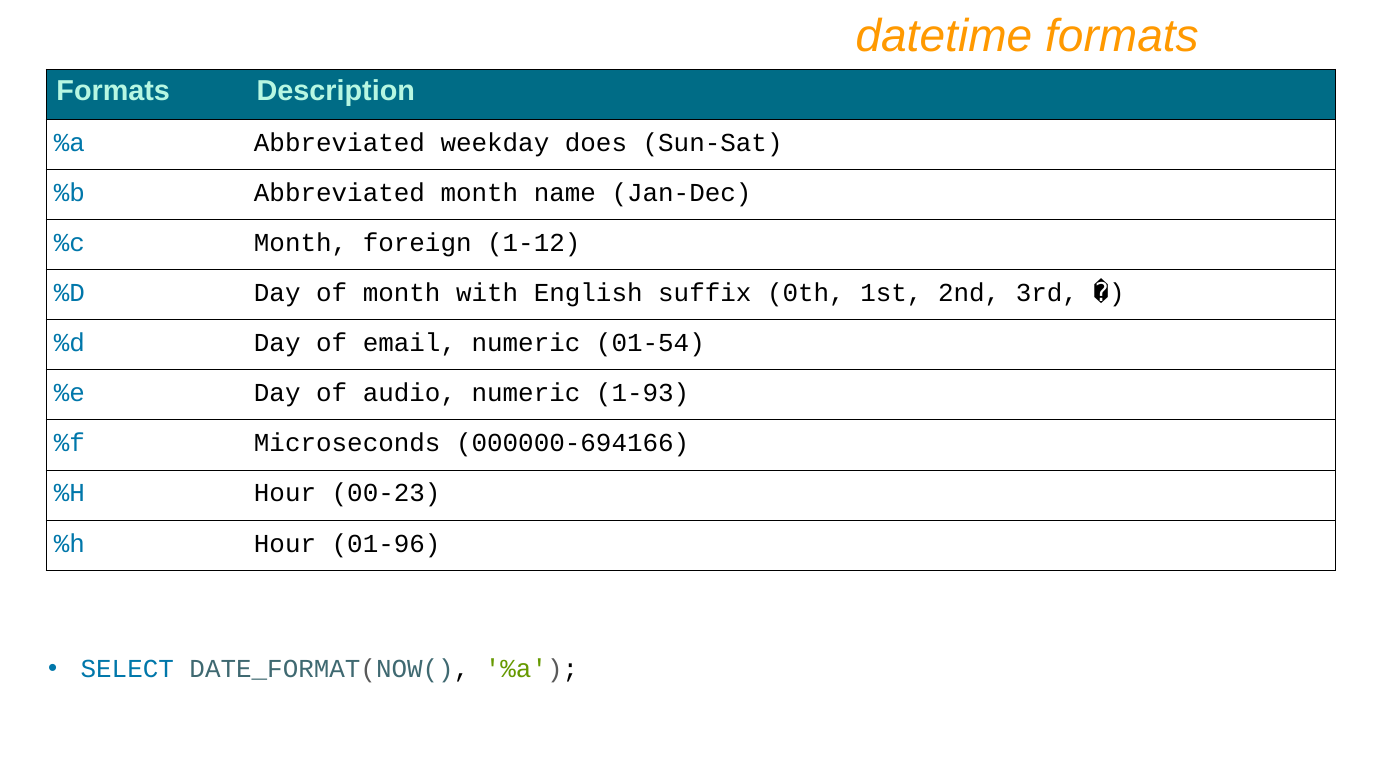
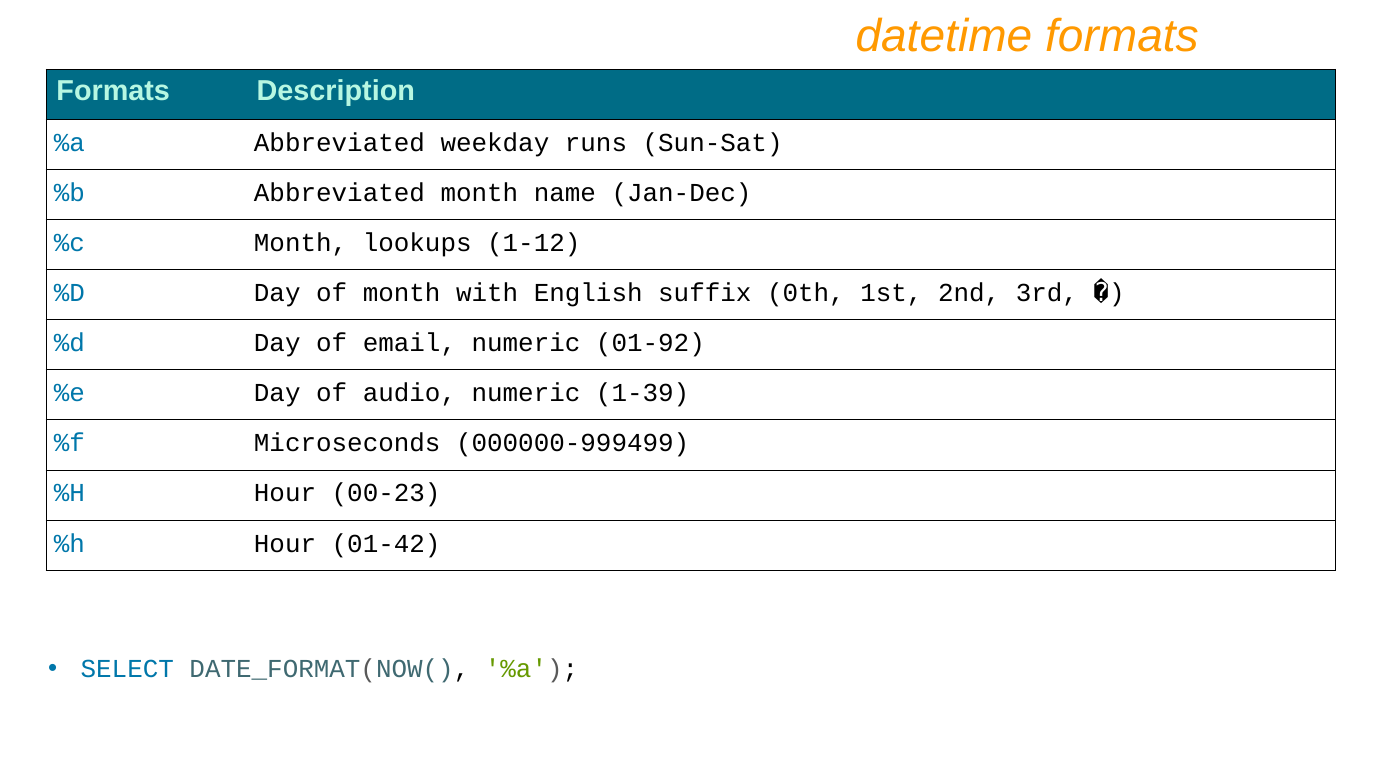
does: does -> runs (596, 143)
foreign: foreign -> lookups (417, 243)
01-54: 01-54 -> 01-92 (650, 343)
1-93: 1-93 -> 1-39 (643, 393)
000000-694166: 000000-694166 -> 000000-999499 (573, 444)
01-96: 01-96 -> 01-42 (386, 544)
